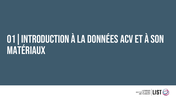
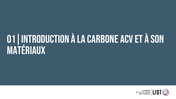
données: données -> carbone (103, 39)
